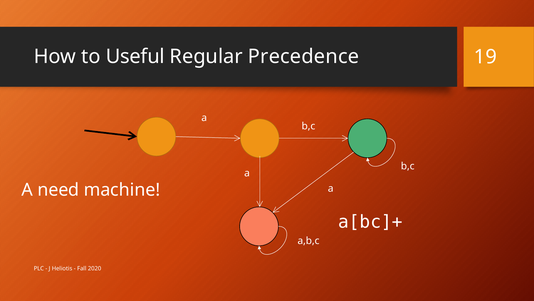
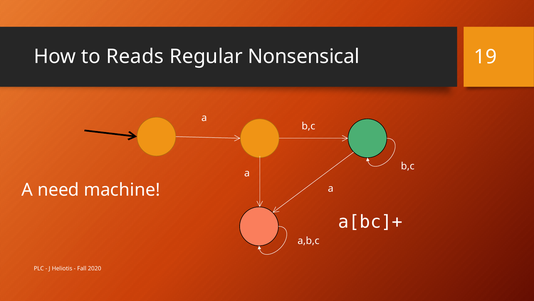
Useful: Useful -> Reads (135, 57)
Precedence: Precedence -> Nonsensical (304, 57)
